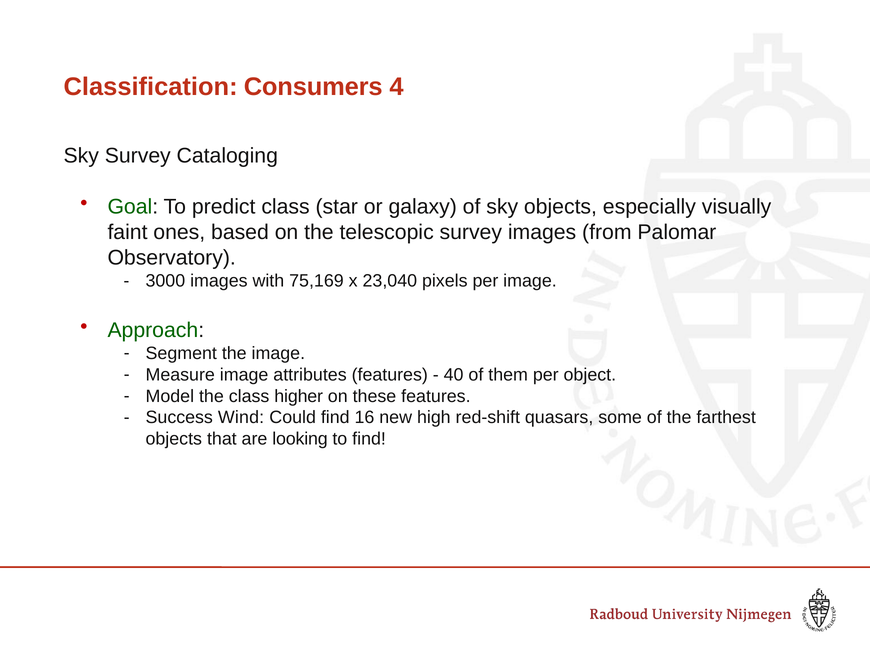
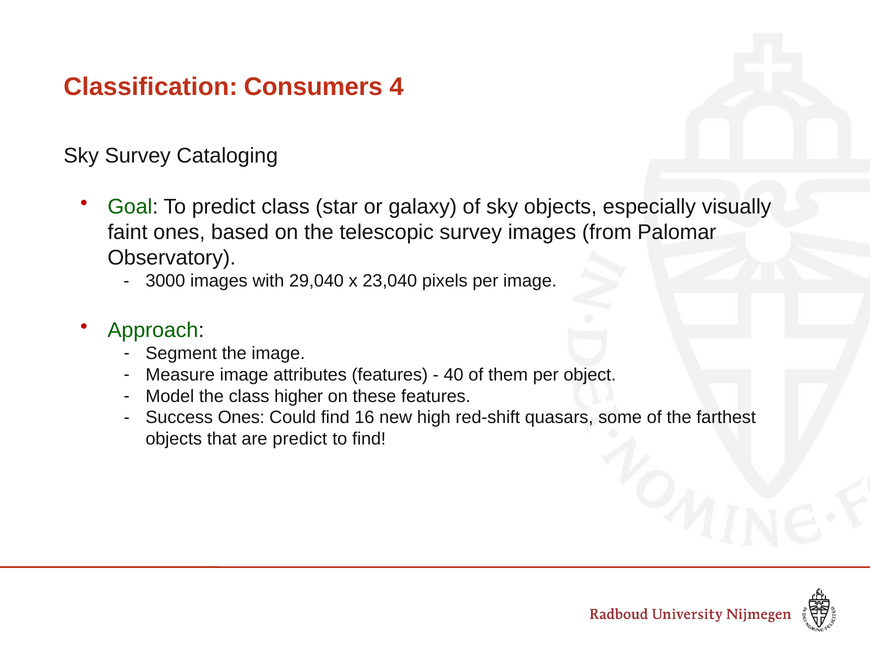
75,169: 75,169 -> 29,040 (316, 281)
Success Wind: Wind -> Ones (241, 418)
are looking: looking -> predict (300, 439)
